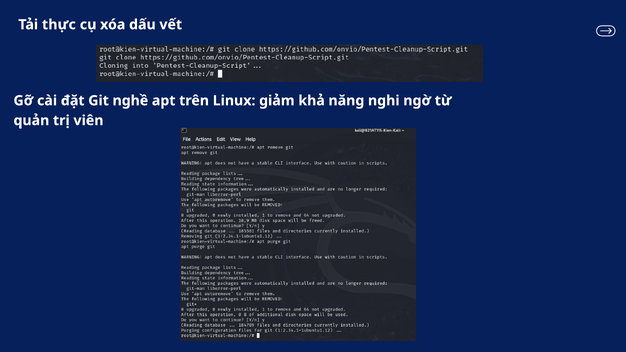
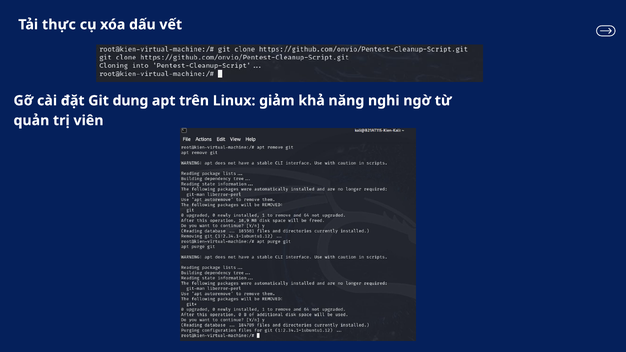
nghề: nghề -> dung (130, 101)
